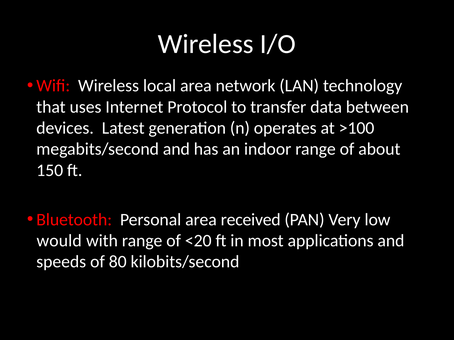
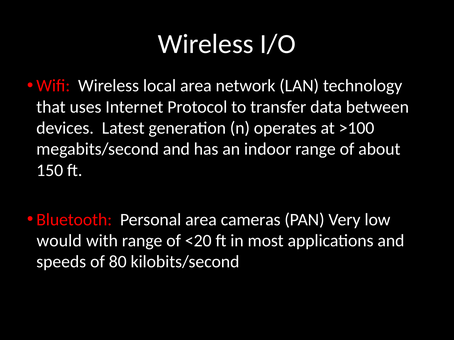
received: received -> cameras (251, 220)
